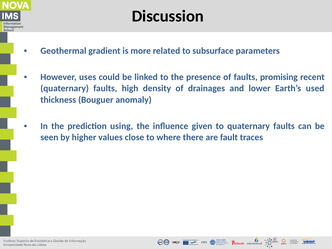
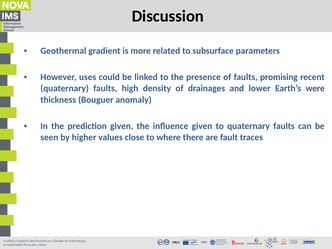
used: used -> were (315, 88)
prediction using: using -> given (122, 126)
